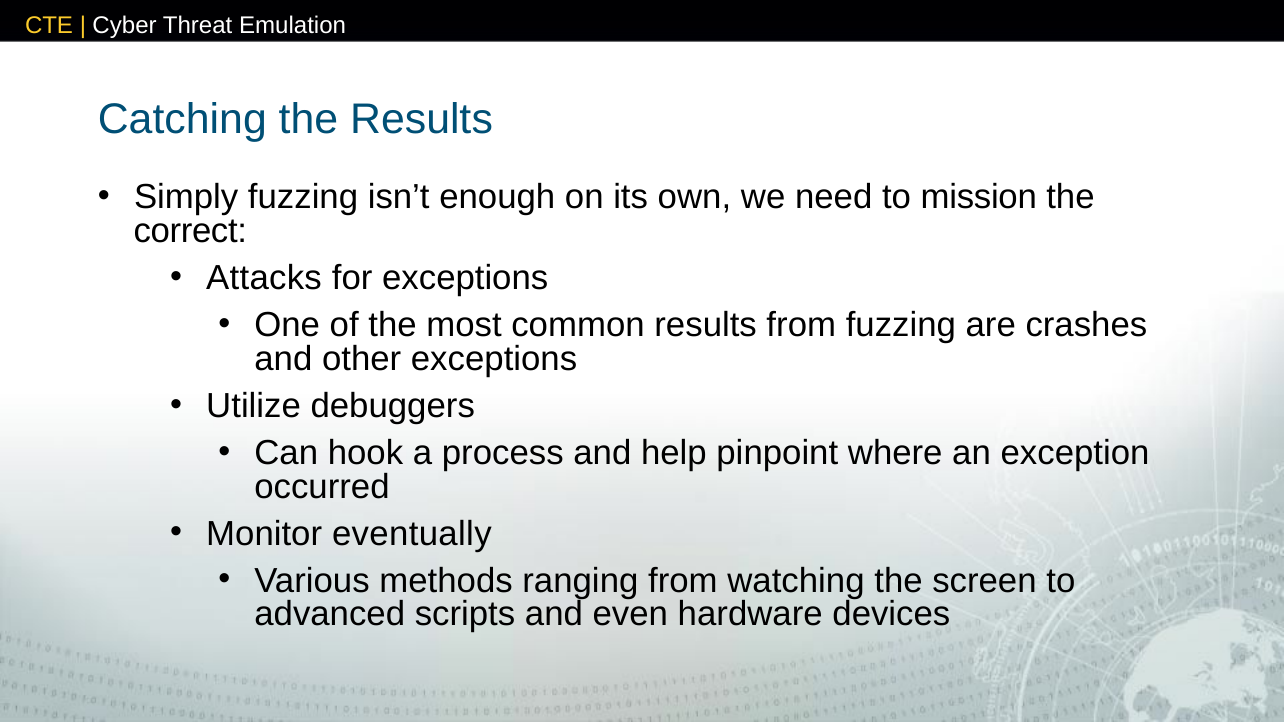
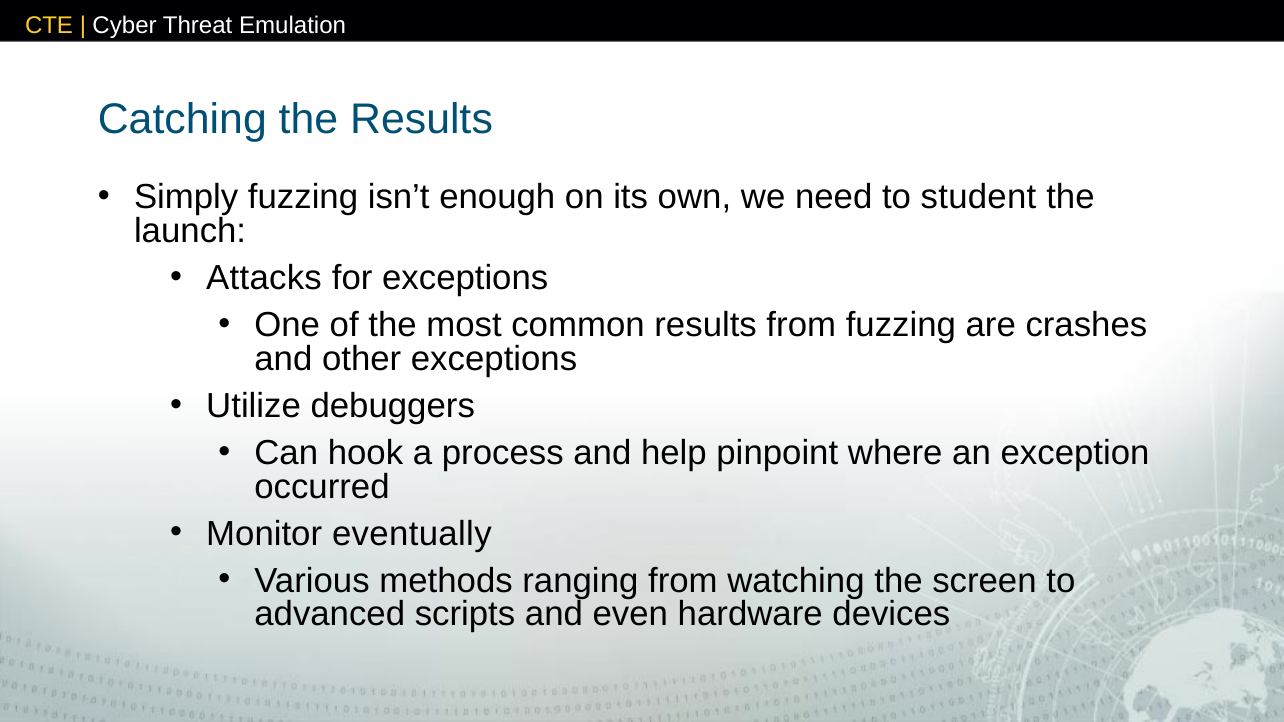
mission: mission -> student (979, 198)
correct: correct -> launch (190, 231)
